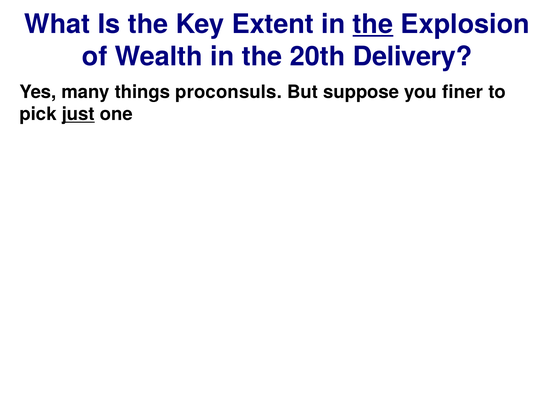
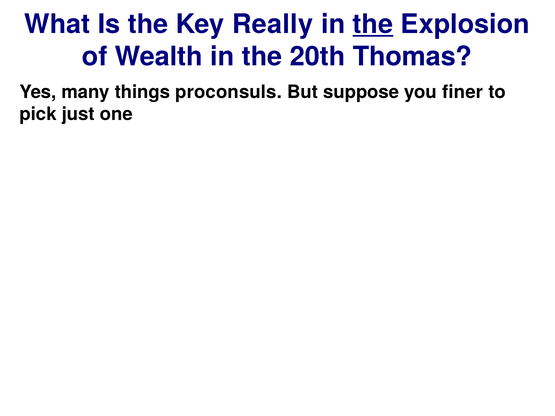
Extent: Extent -> Really (273, 24)
Delivery: Delivery -> Thomas (412, 57)
just underline: present -> none (78, 114)
